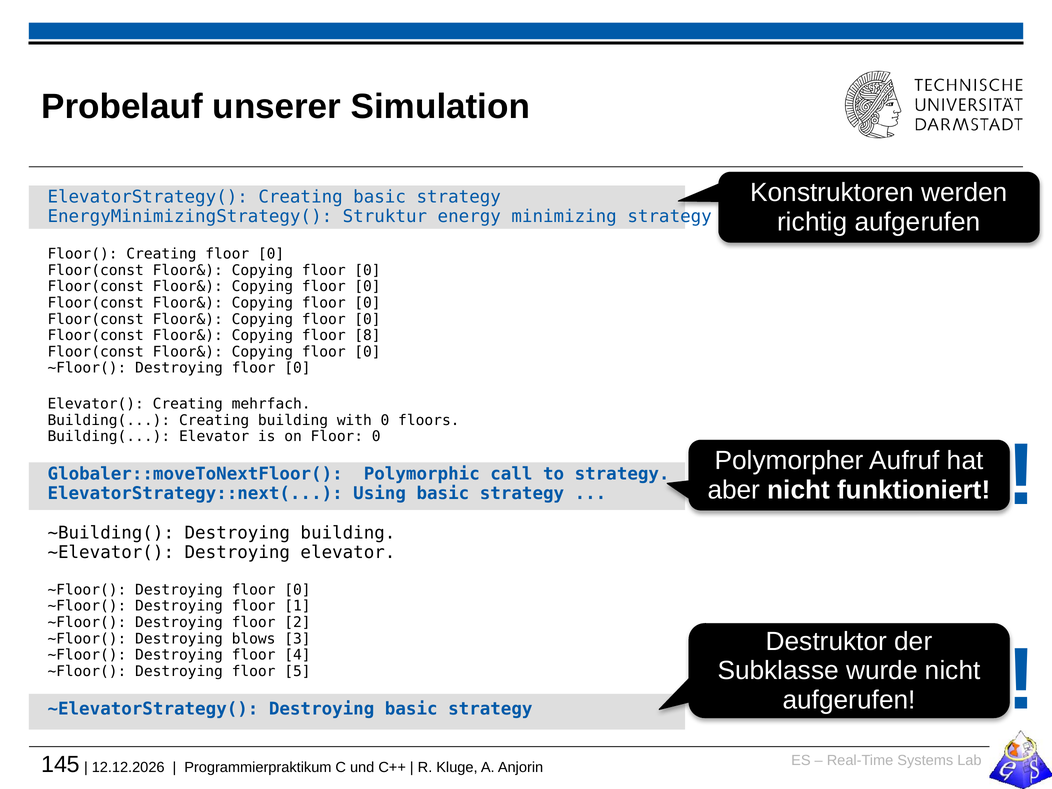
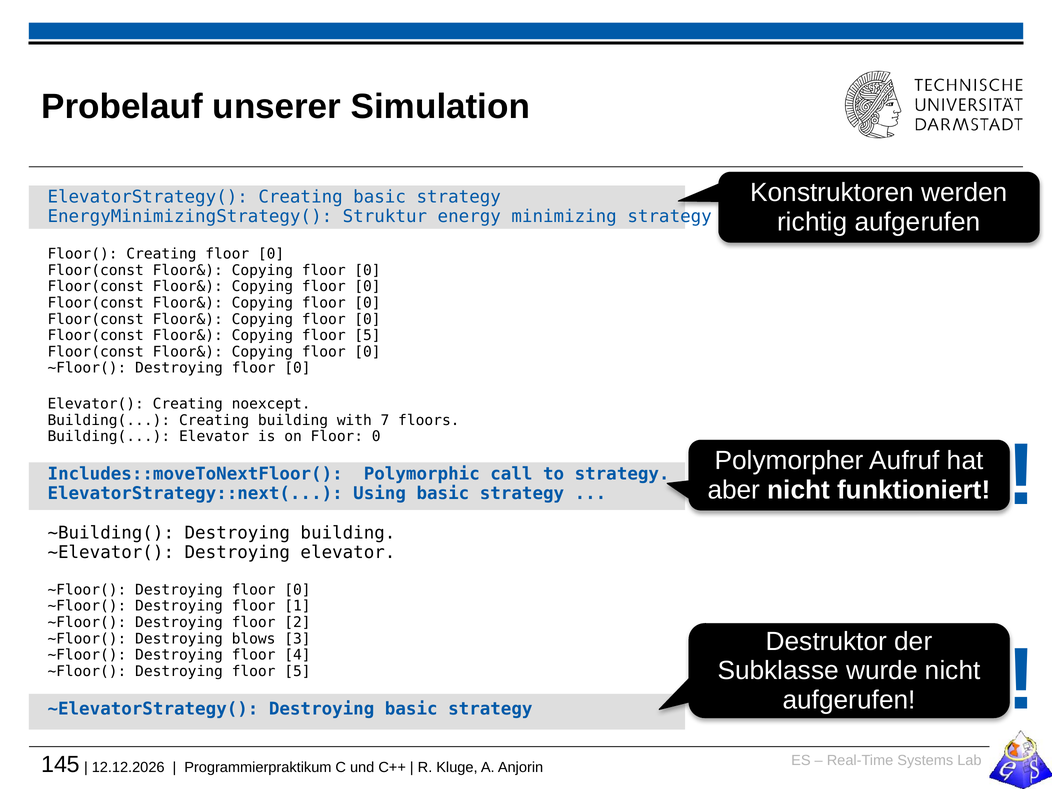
Copying floor 8: 8 -> 5 (367, 336)
mehrfach: mehrfach -> noexcept (271, 404)
with 0: 0 -> 7 (385, 420)
Globaler::moveToNextFloor(: Globaler::moveToNextFloor( -> Includes::moveToNextFloor( (195, 474)
